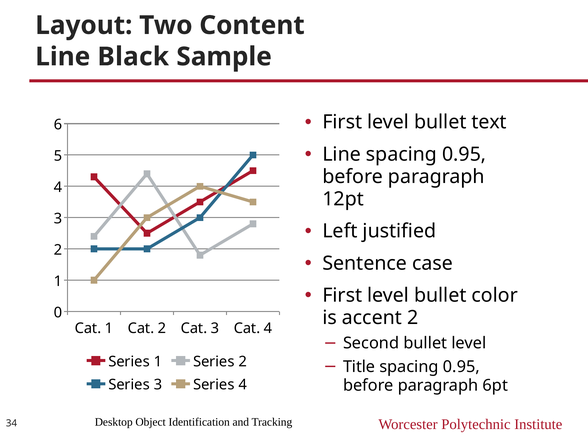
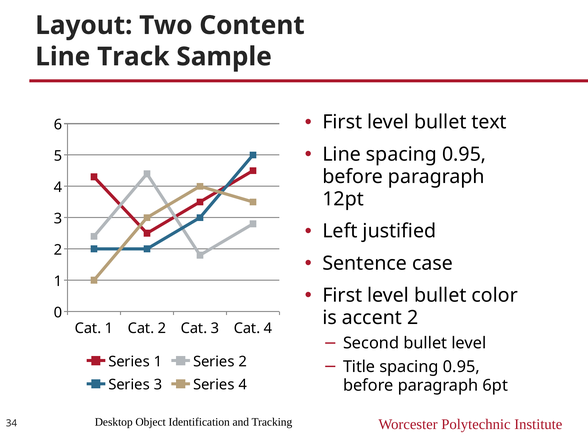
Black: Black -> Track (133, 57)
